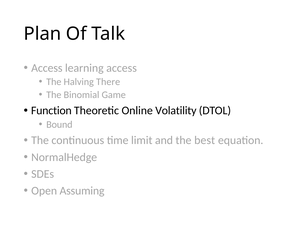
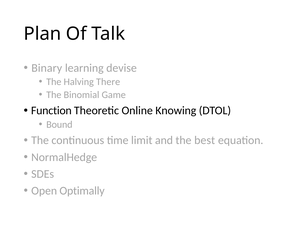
Access: Access -> Binary (47, 68)
learning access: access -> devise (122, 68)
Volatility: Volatility -> Knowing (176, 110)
Assuming: Assuming -> Optimally (82, 191)
